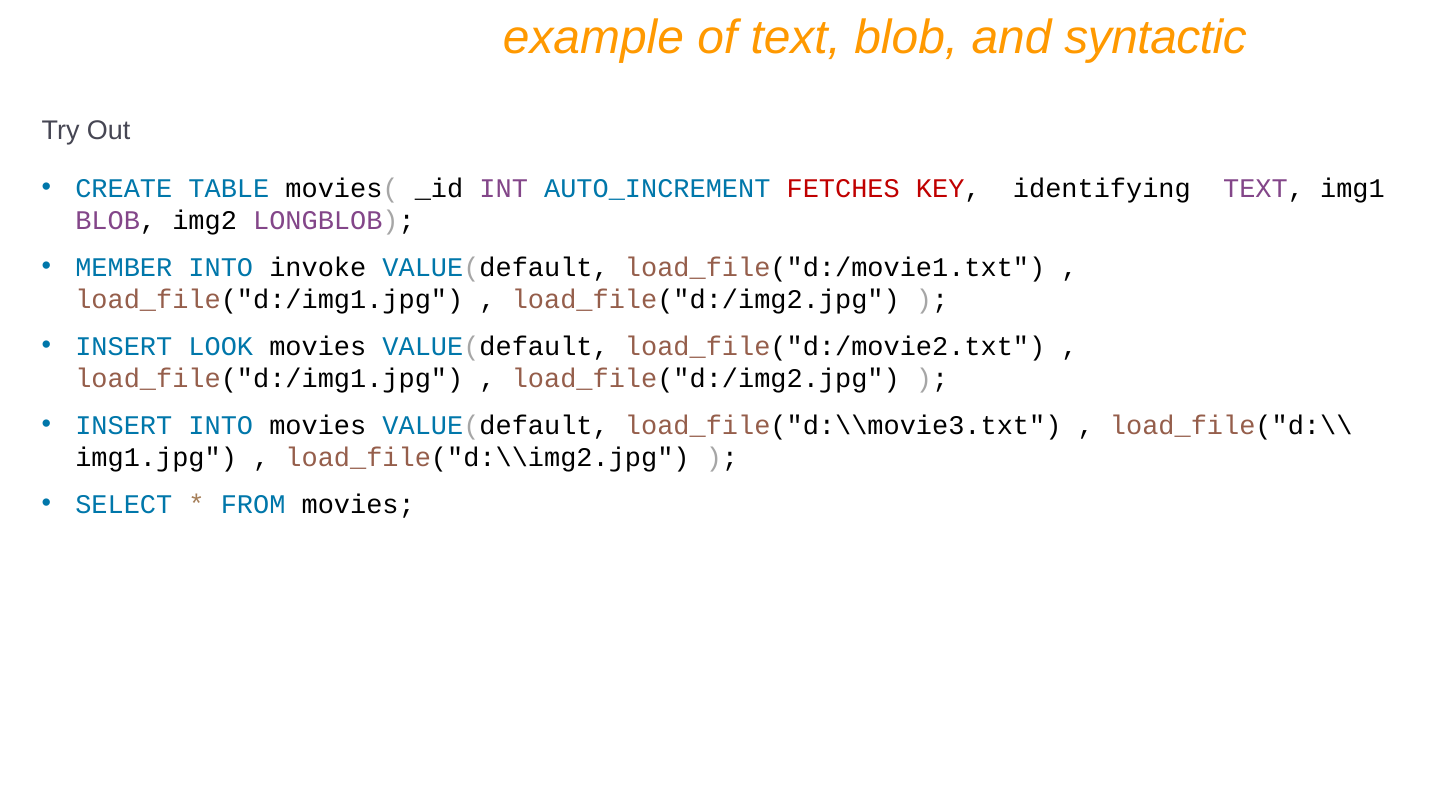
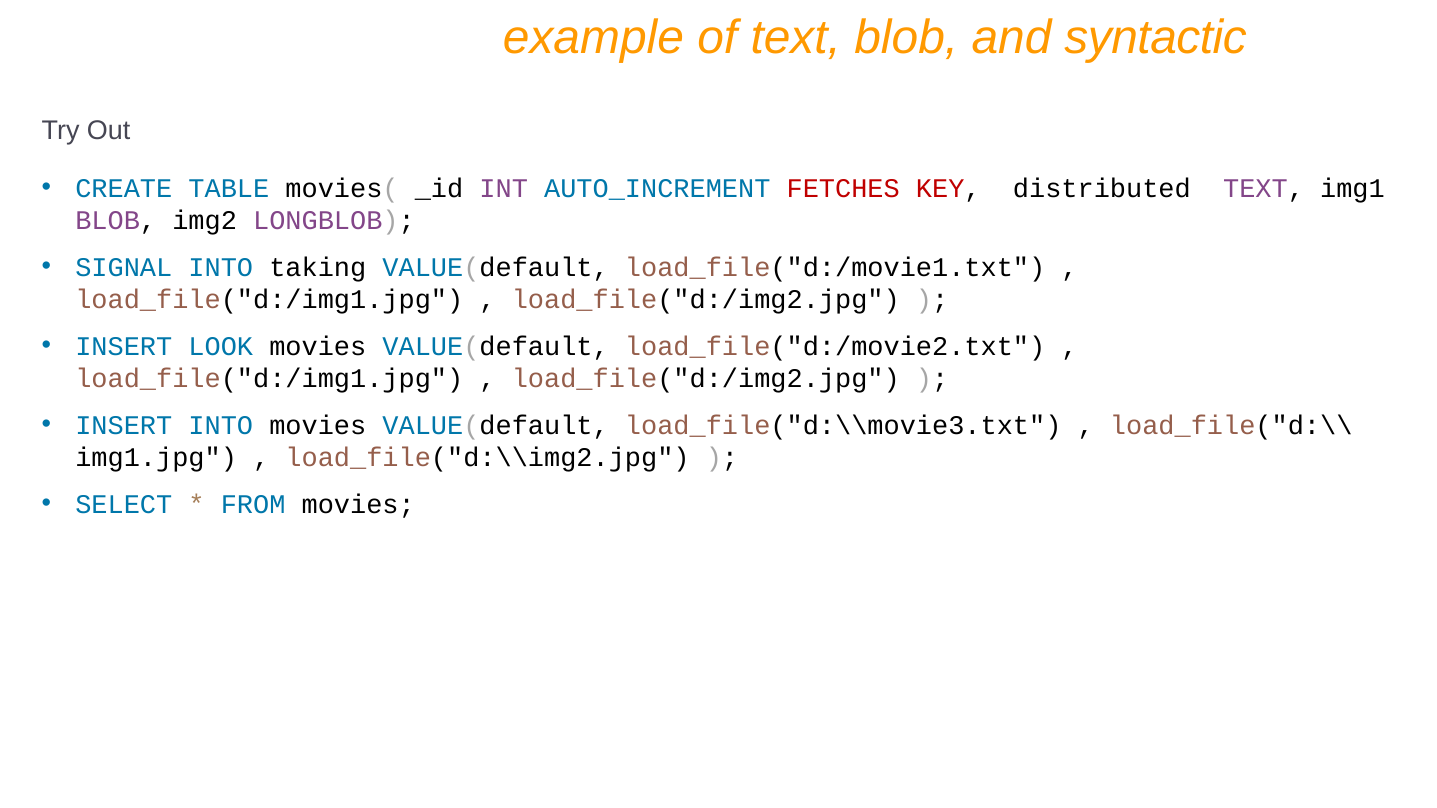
identifying: identifying -> distributed (1102, 188)
MEMBER: MEMBER -> SIGNAL (124, 267)
invoke: invoke -> taking (318, 267)
